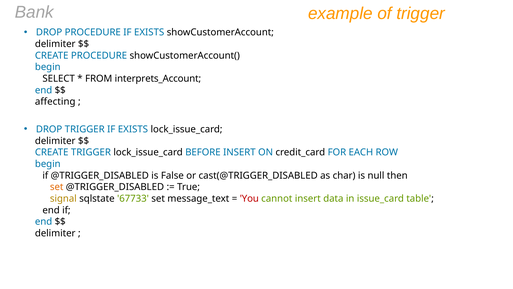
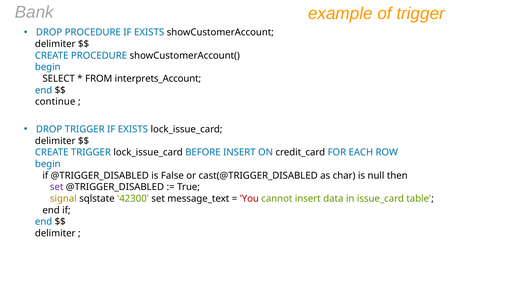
affecting: affecting -> continue (55, 102)
set colour: orange -> purple (57, 187)
67733: 67733 -> 42300 (133, 198)
